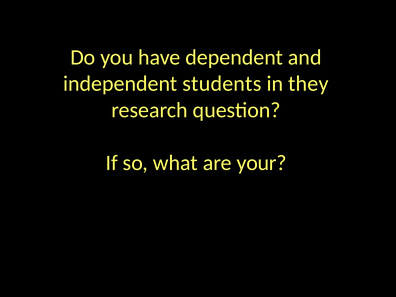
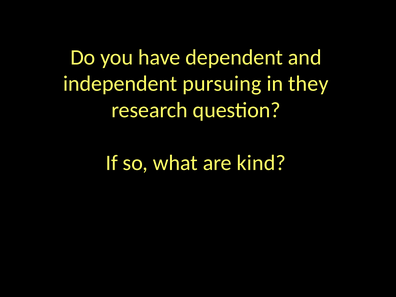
students: students -> pursuing (222, 84)
your: your -> kind (261, 163)
